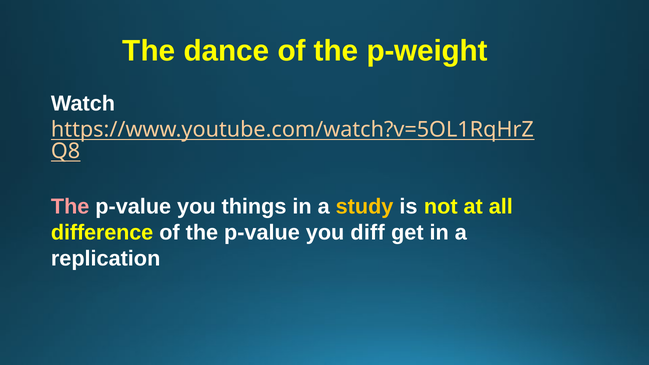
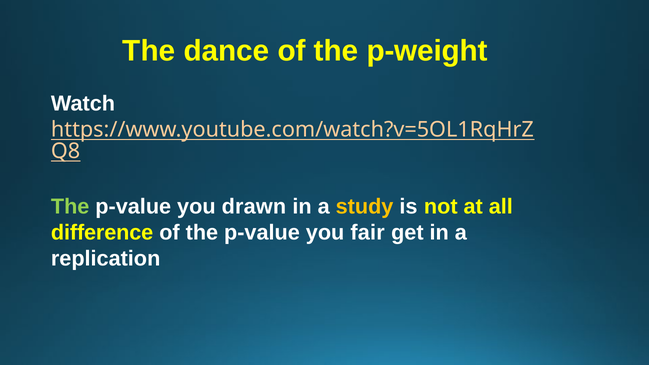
The colour: pink -> light green (70, 207)
things: things -> drawn (254, 207)
diff: diff -> fair (368, 233)
